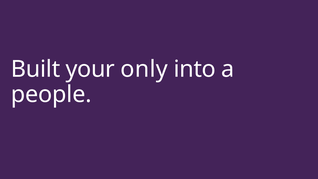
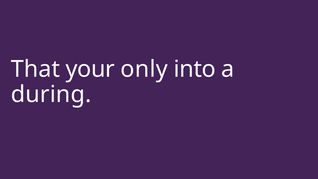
Built: Built -> That (35, 69)
people: people -> during (51, 94)
